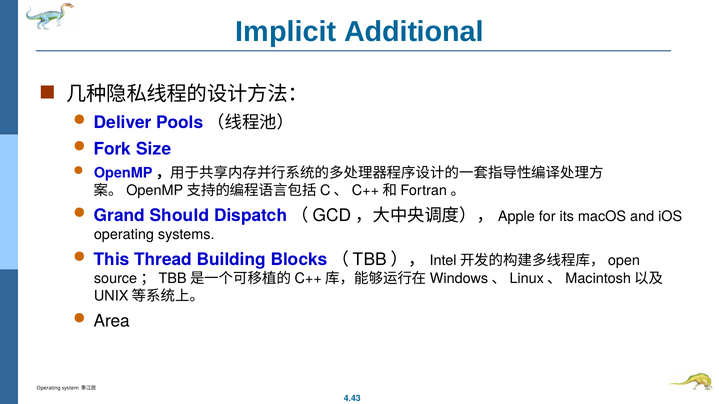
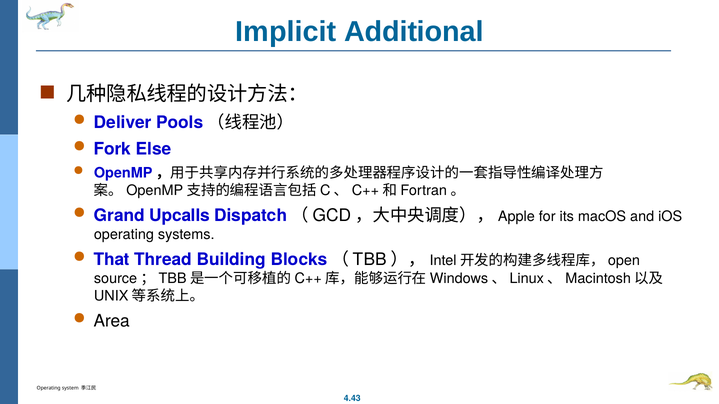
Size: Size -> Else (154, 149)
Should: Should -> Upcalls (180, 216)
This: This -> That (112, 260)
